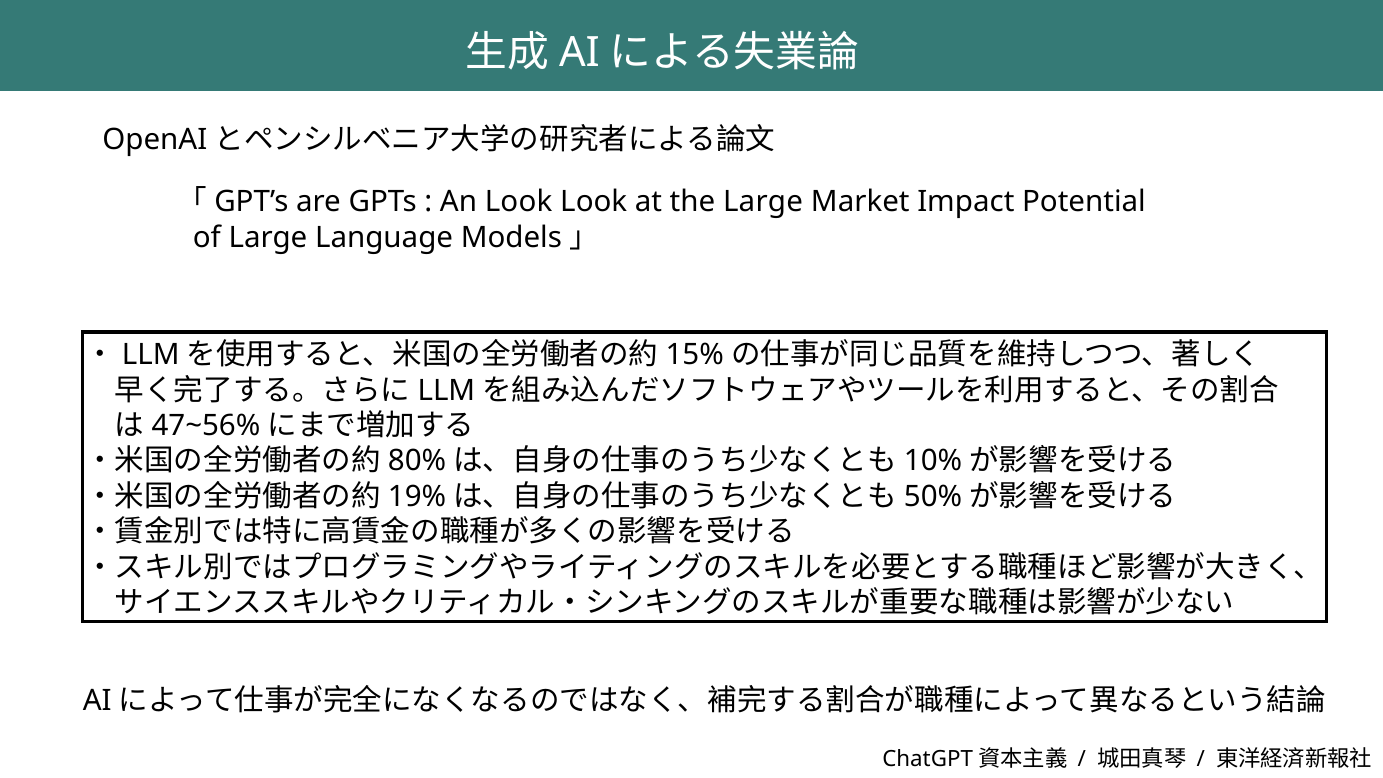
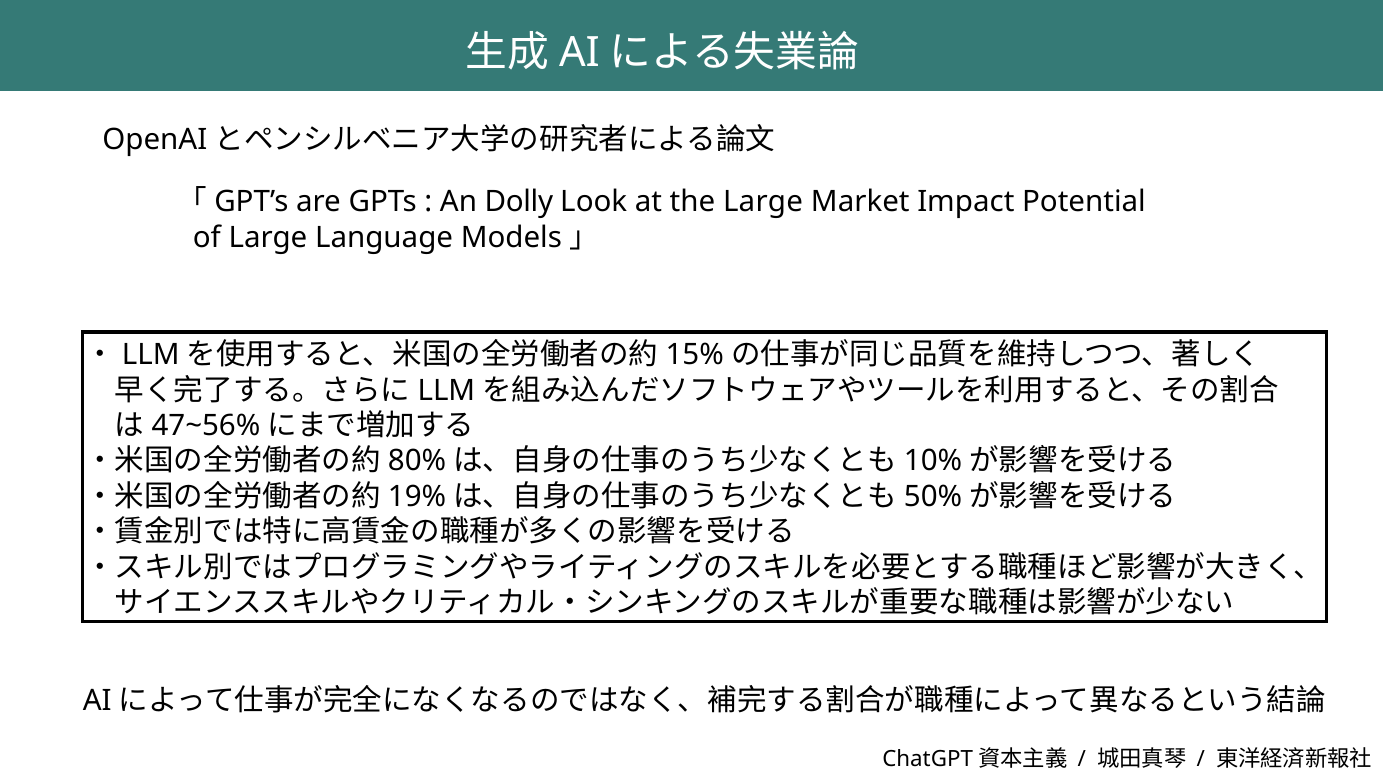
An Look: Look -> Dolly (519, 202)
